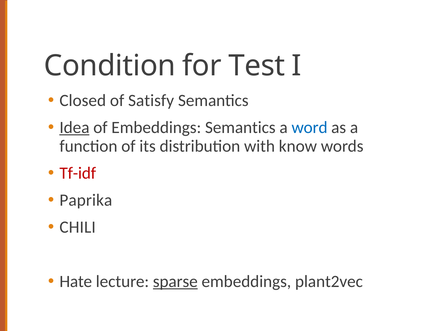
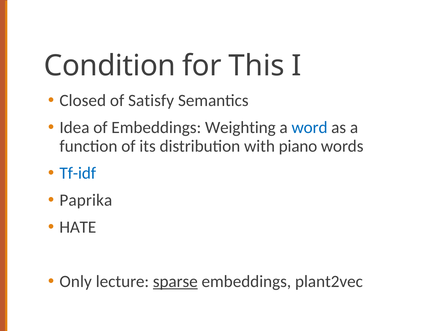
Test: Test -> This (257, 66)
Idea underline: present -> none (74, 127)
Embeddings Semantics: Semantics -> Weighting (240, 127)
know: know -> piano (298, 146)
Tf-idf colour: red -> blue (78, 173)
CHILI: CHILI -> HATE (78, 227)
Hate: Hate -> Only (76, 281)
